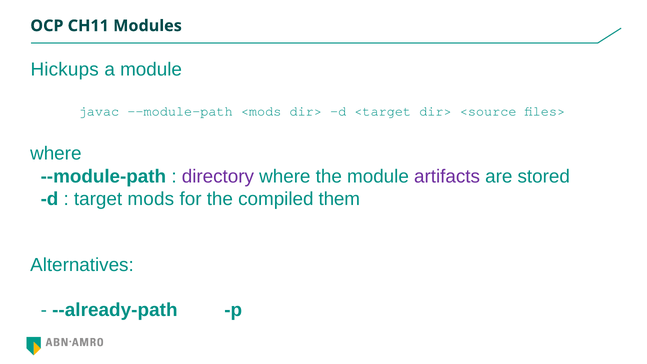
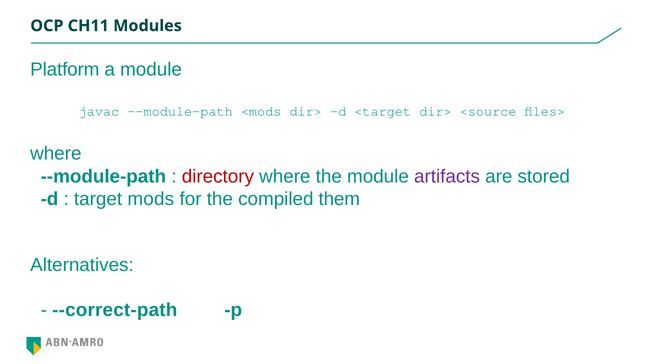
Hickups: Hickups -> Platform (65, 69)
directory colour: purple -> red (218, 176)
--already-path: --already-path -> --correct-path (115, 310)
